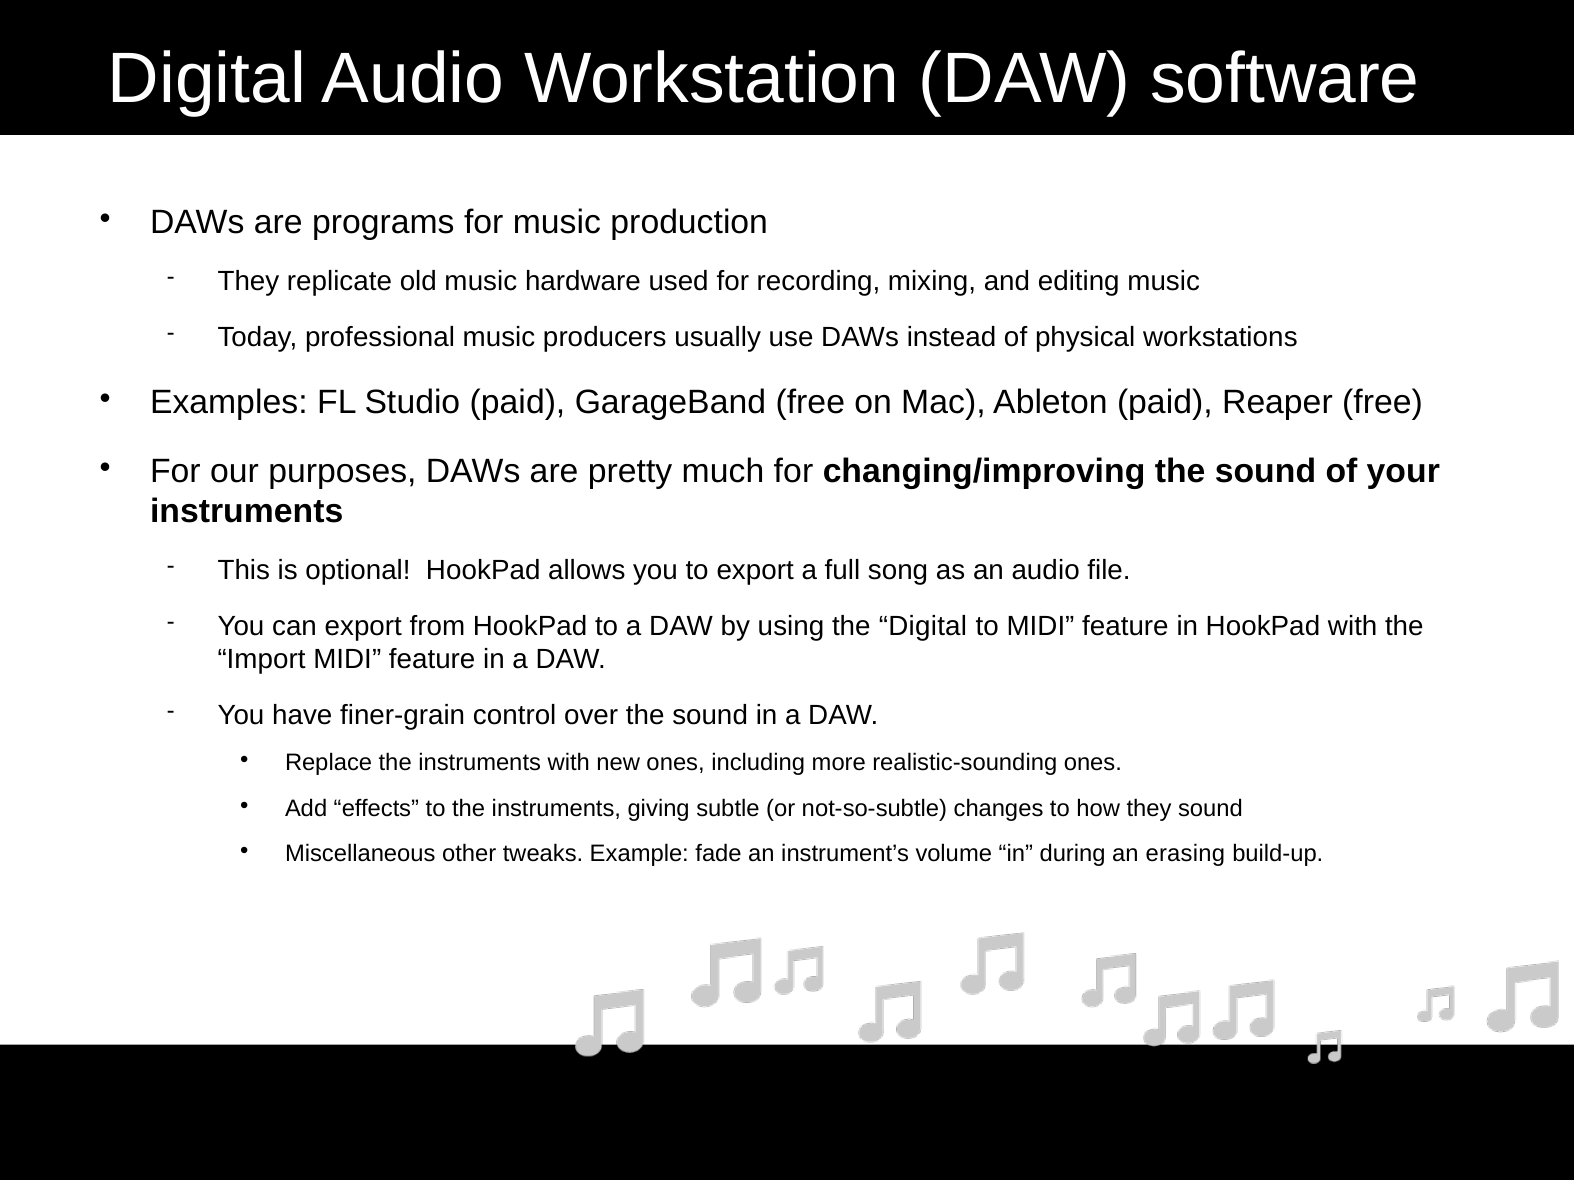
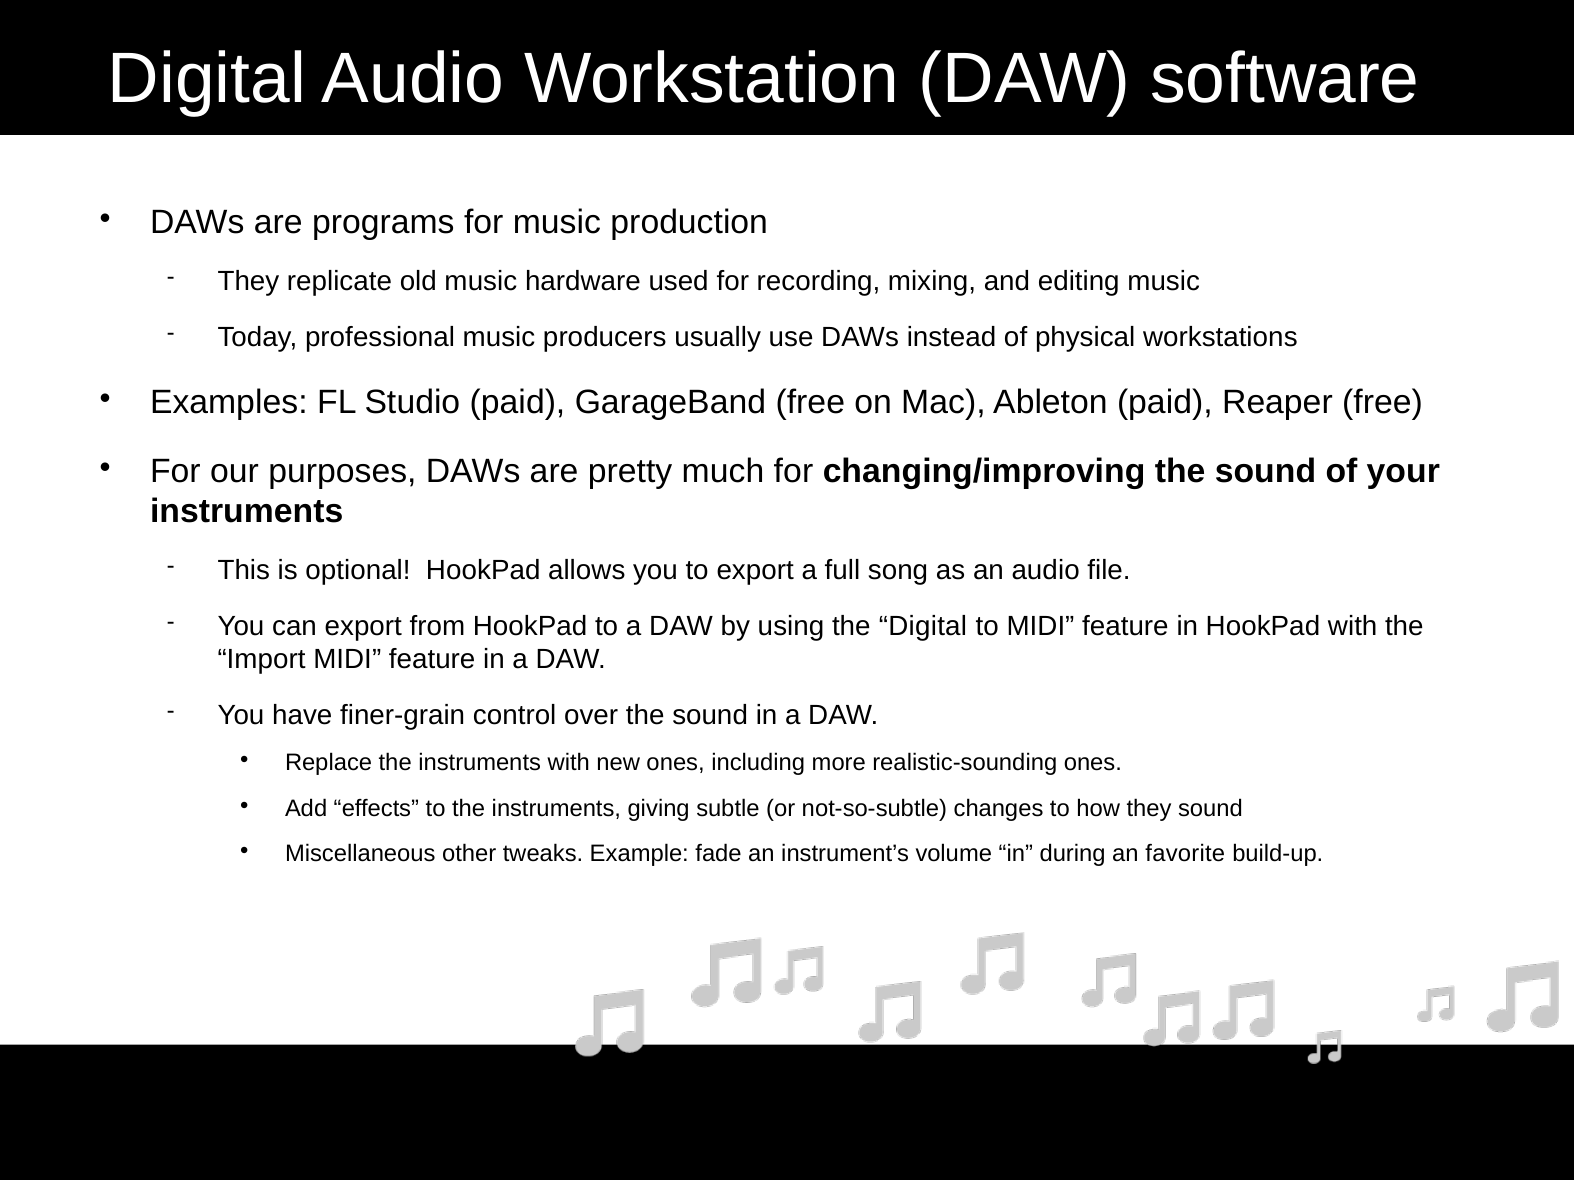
erasing: erasing -> favorite (1185, 854)
